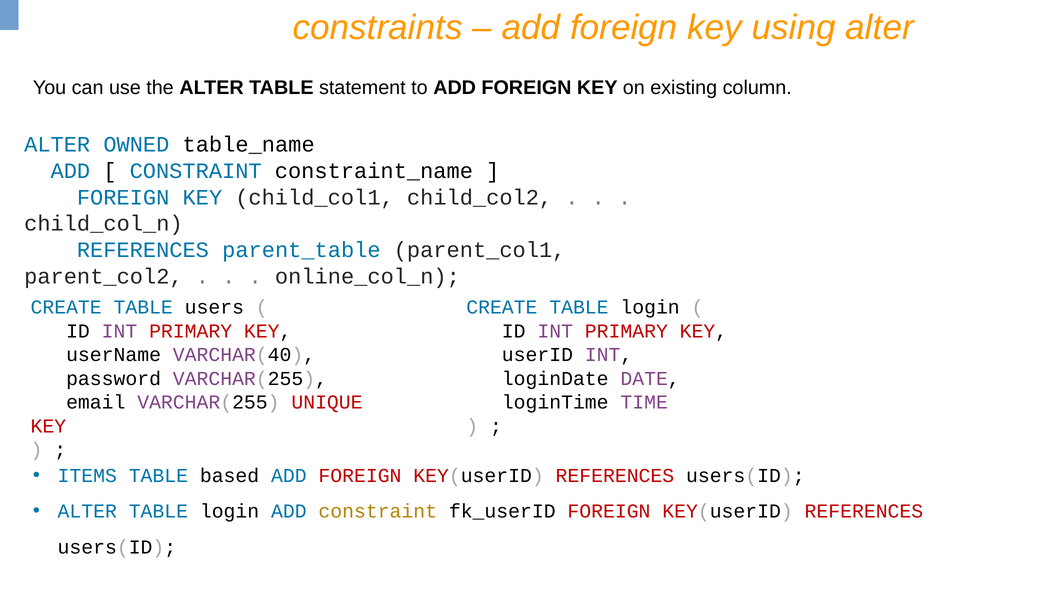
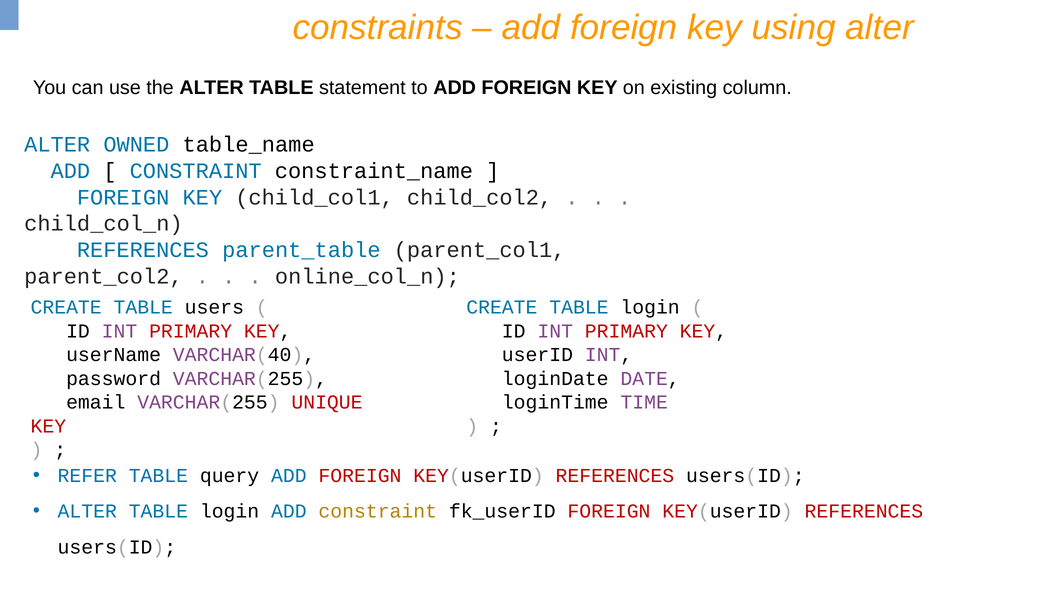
ITEMS: ITEMS -> REFER (87, 476)
based: based -> query (230, 476)
